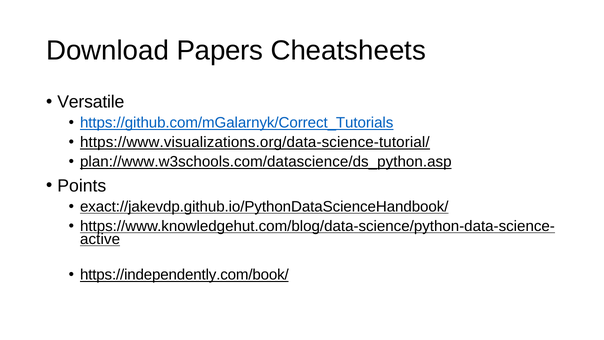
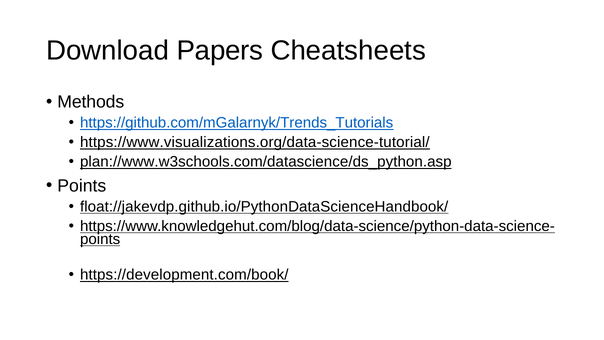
Versatile: Versatile -> Methods (91, 102)
https://github.com/mGalarnyk/Correct_Tutorials: https://github.com/mGalarnyk/Correct_Tutorials -> https://github.com/mGalarnyk/Trends_Tutorials (237, 123)
exact://jakevdp.github.io/PythonDataScienceHandbook/: exact://jakevdp.github.io/PythonDataScienceHandbook/ -> float://jakevdp.github.io/PythonDataScienceHandbook/ (264, 207)
active: active -> points (100, 239)
https://independently.com/book/: https://independently.com/book/ -> https://development.com/book/ (184, 275)
